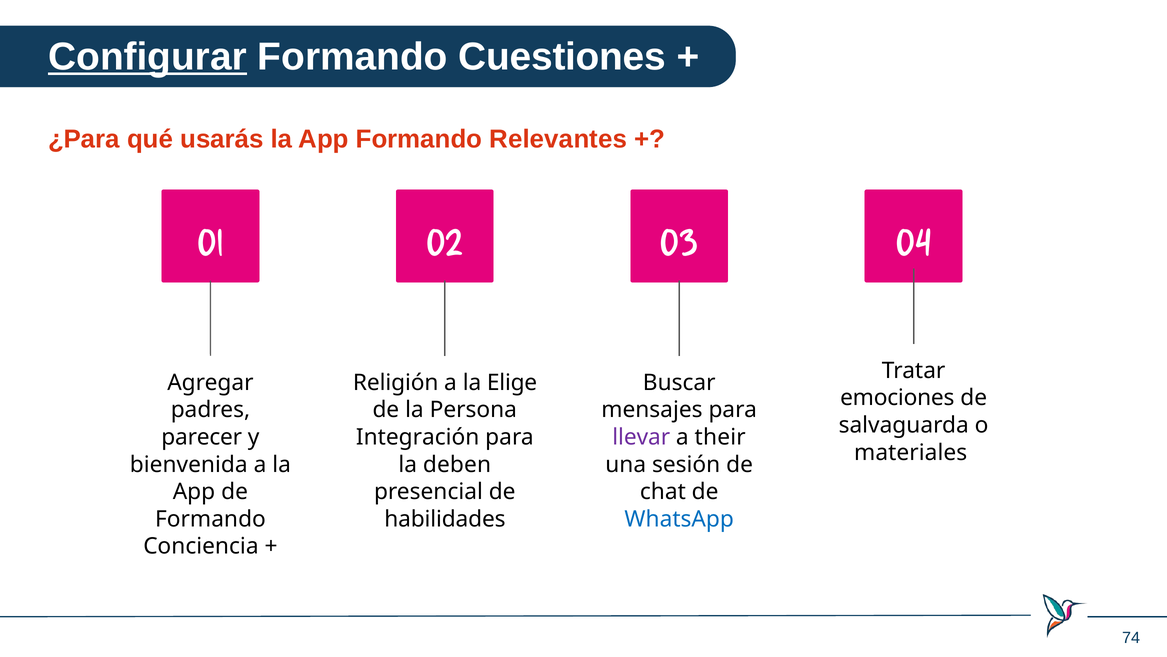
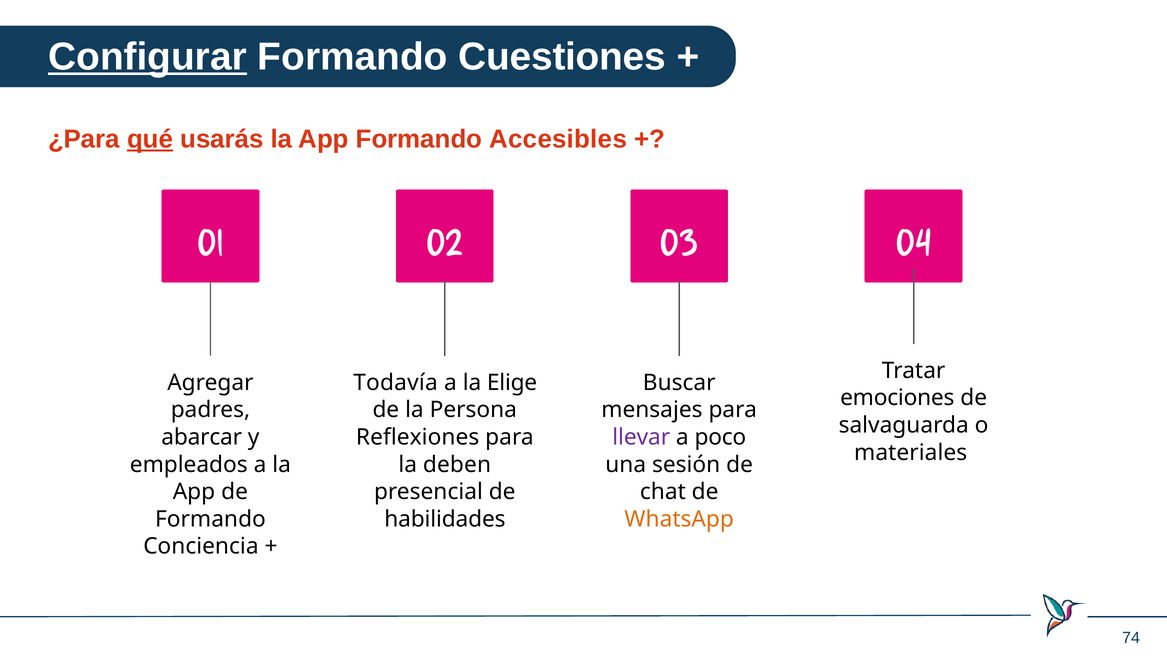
qué underline: none -> present (150, 139)
Relevantes: Relevantes -> Accesibles (558, 139)
Religión: Religión -> Todavía (396, 382)
parecer: parecer -> abarcar (202, 437)
Integración: Integración -> Reflexiones (418, 437)
their: their -> poco (720, 437)
bienvenida: bienvenida -> empleados (189, 464)
WhatsApp colour: blue -> orange (679, 519)
